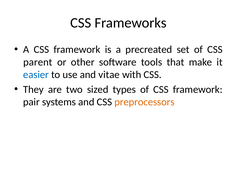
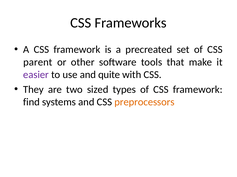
easier colour: blue -> purple (36, 75)
vitae: vitae -> quite (109, 75)
pair: pair -> find (31, 102)
